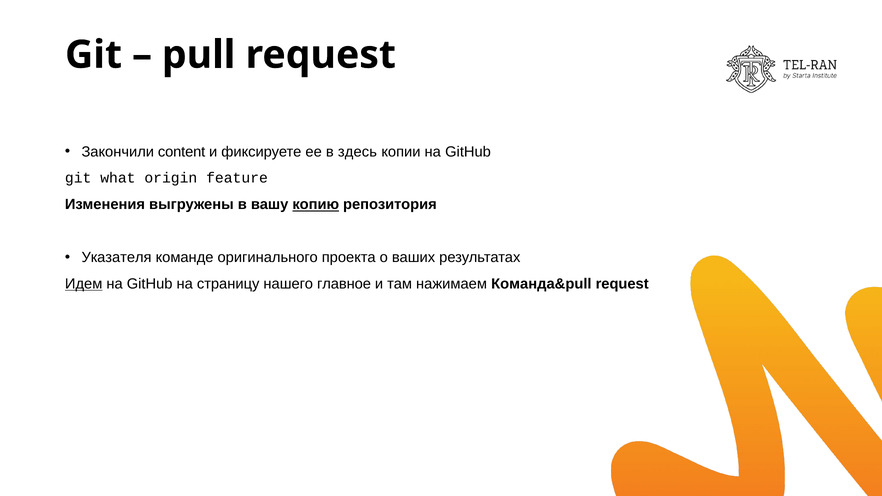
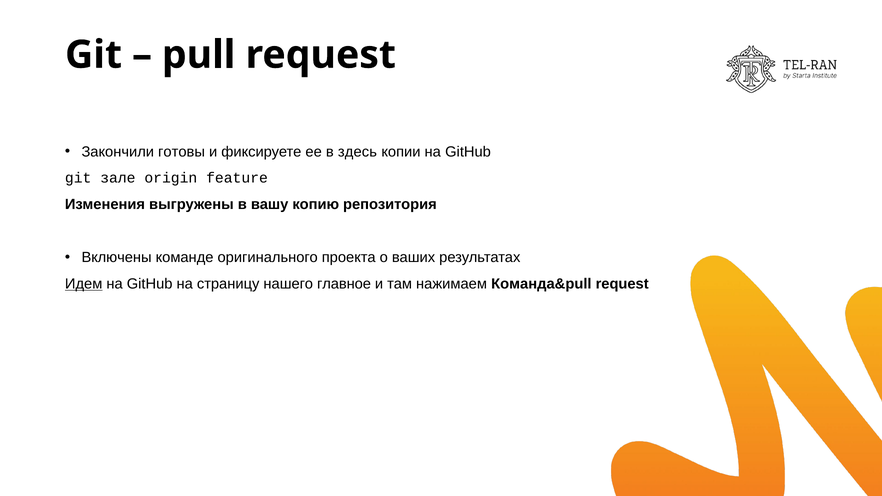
content: content -> готовы (182, 152)
what: what -> зале (118, 178)
копию underline: present -> none (316, 205)
Указателя: Указателя -> Включены (117, 258)
